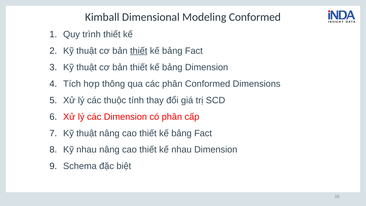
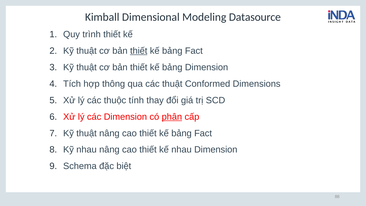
Modeling Conformed: Conformed -> Datasource (255, 17)
các phân: phân -> thuật (172, 84)
phân underline: none -> present (172, 117)
